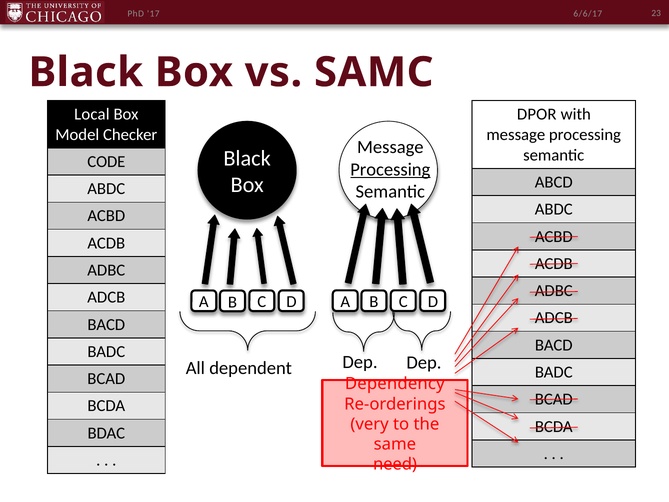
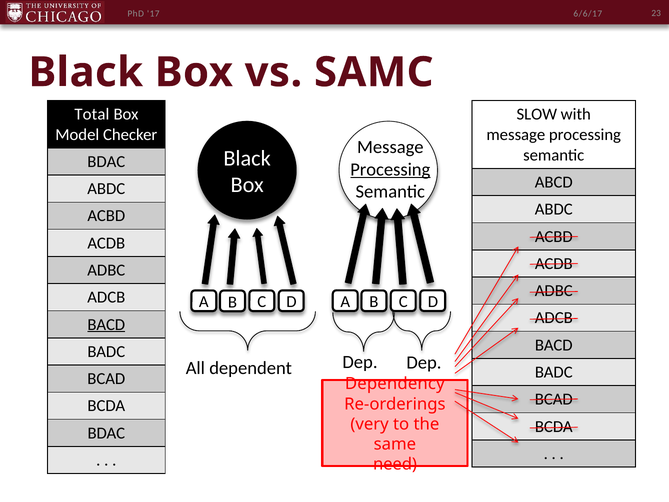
Local: Local -> Total (92, 114)
DPOR: DPOR -> SLOW (537, 114)
CODE: CODE -> BDAC (106, 162)
BACD underline: none -> present (106, 324)
